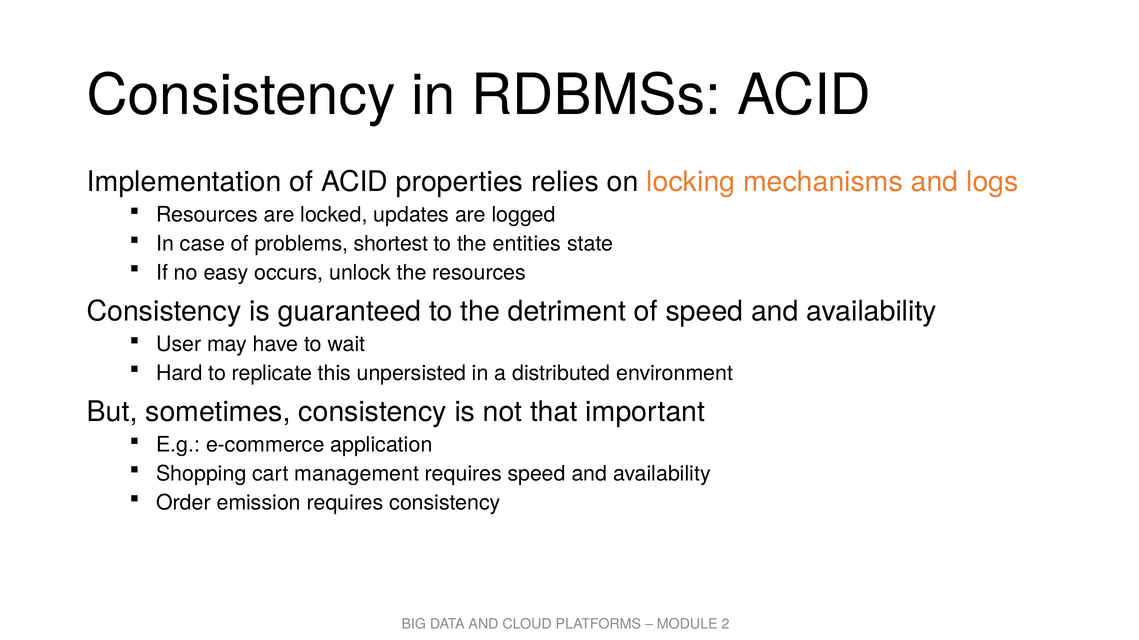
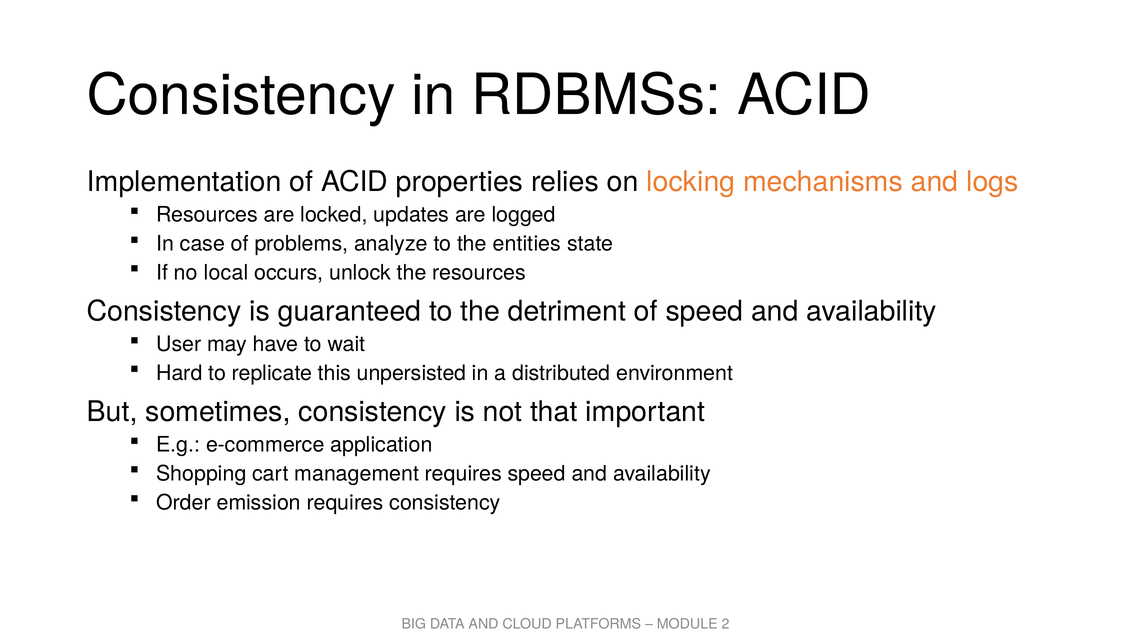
shortest: shortest -> analyze (391, 244)
easy: easy -> local (226, 273)
